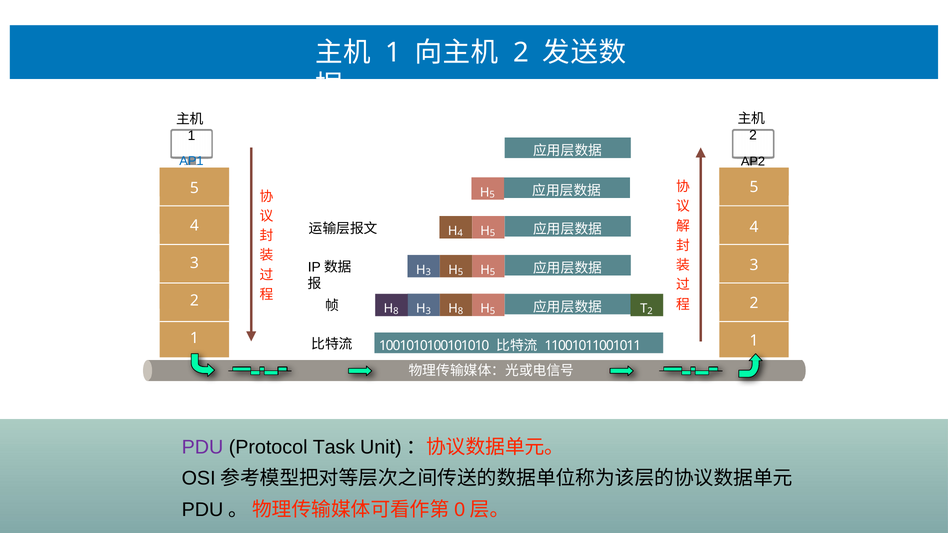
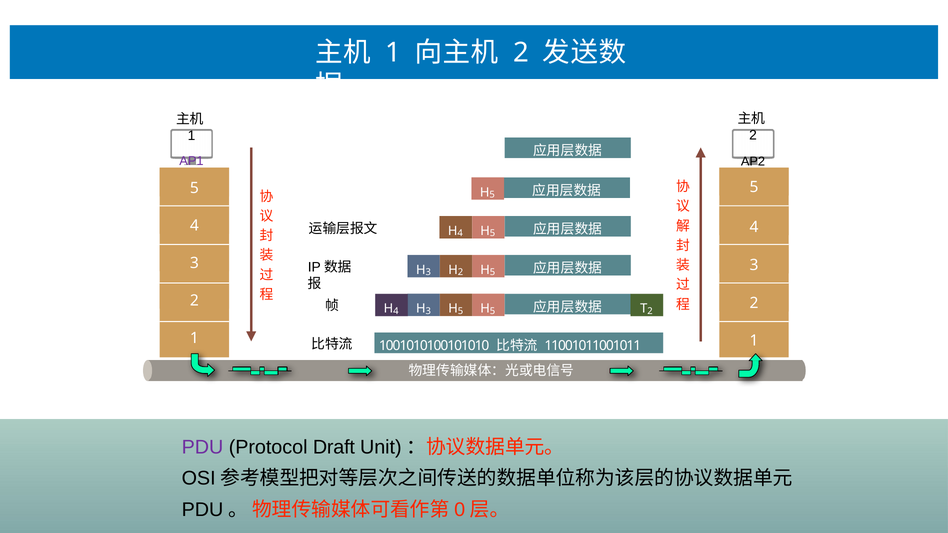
AP1 colour: blue -> purple (191, 161)
5: 5 -> 2 (461, 272)
8: 8 -> 4 (396, 311)
8: 8 -> 5 (461, 311)
Task: Task -> Draft (334, 448)
